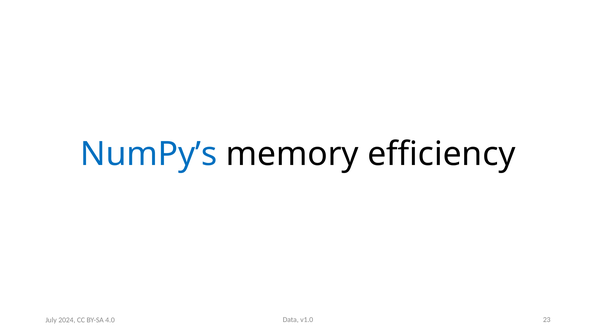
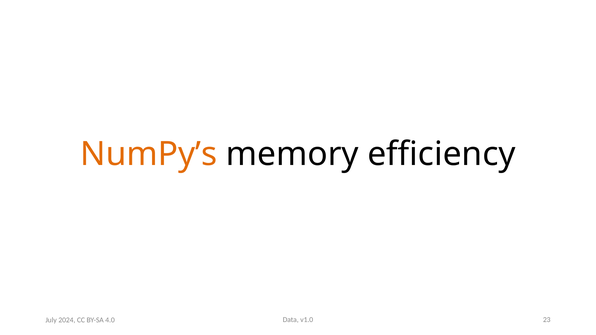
NumPy’s colour: blue -> orange (149, 154)
